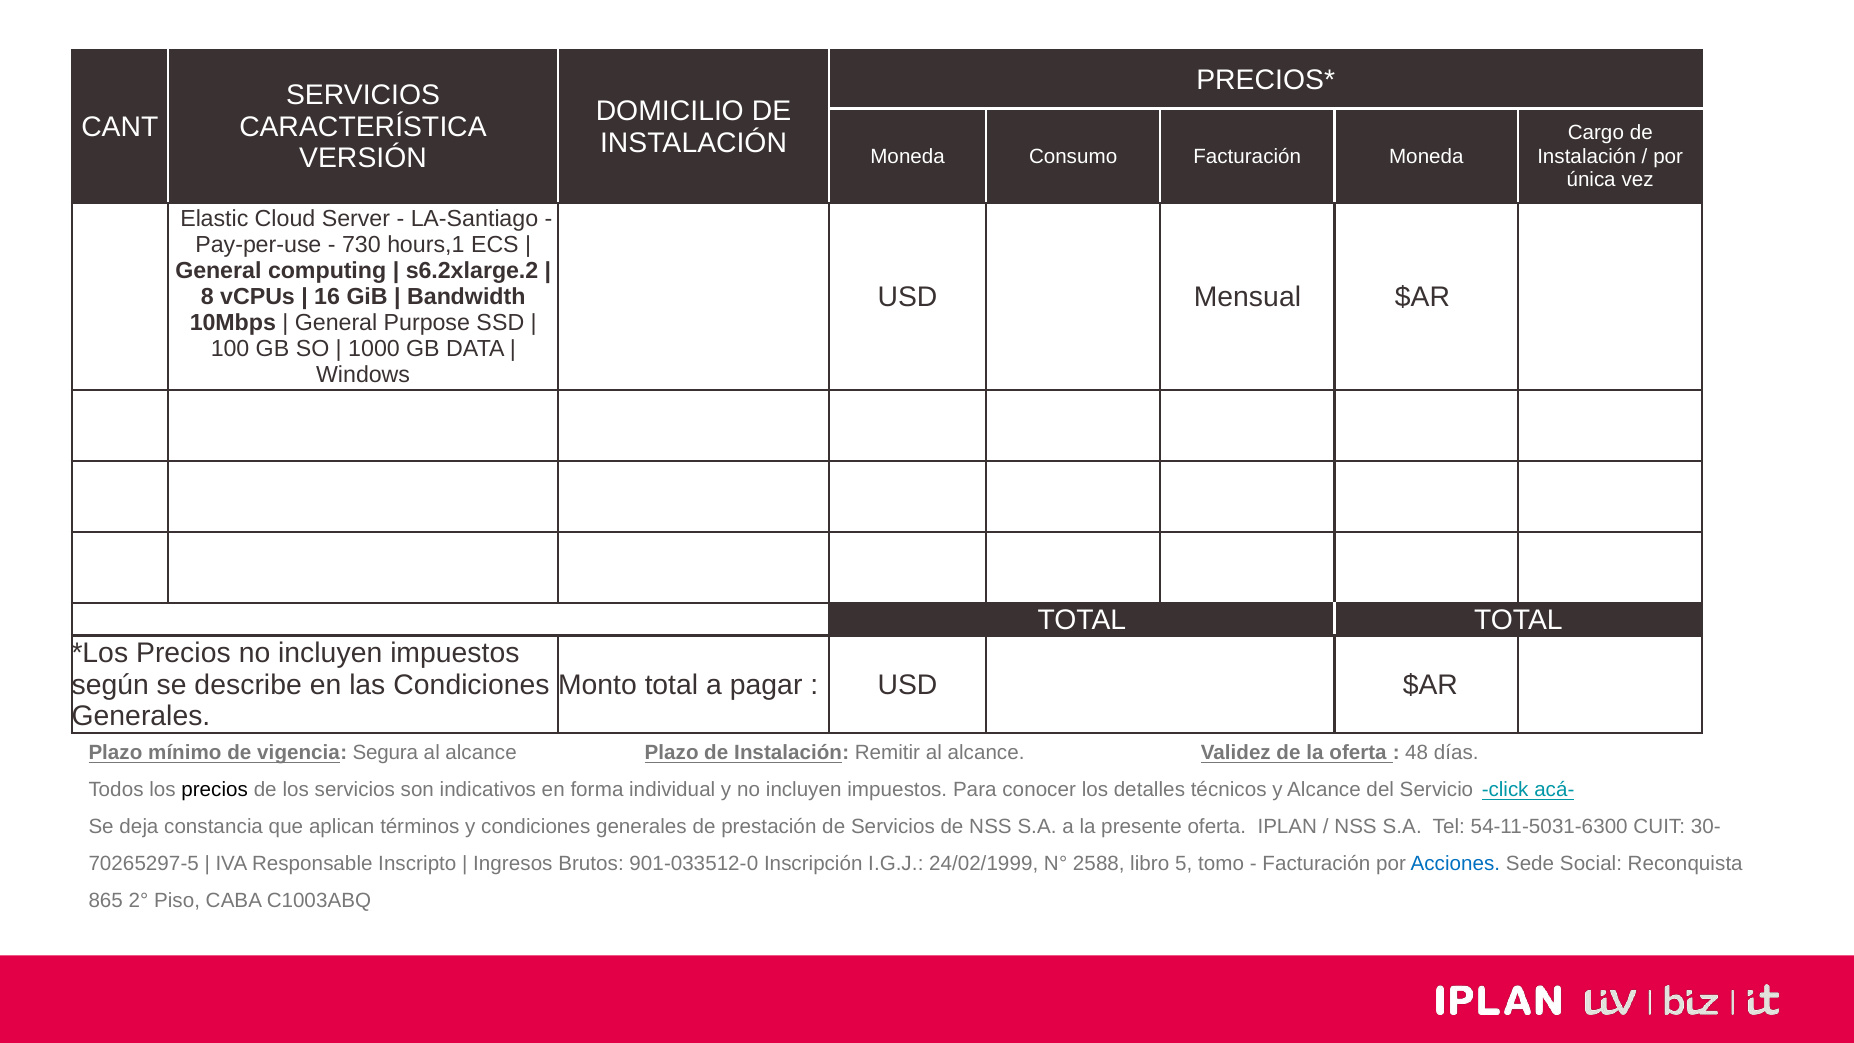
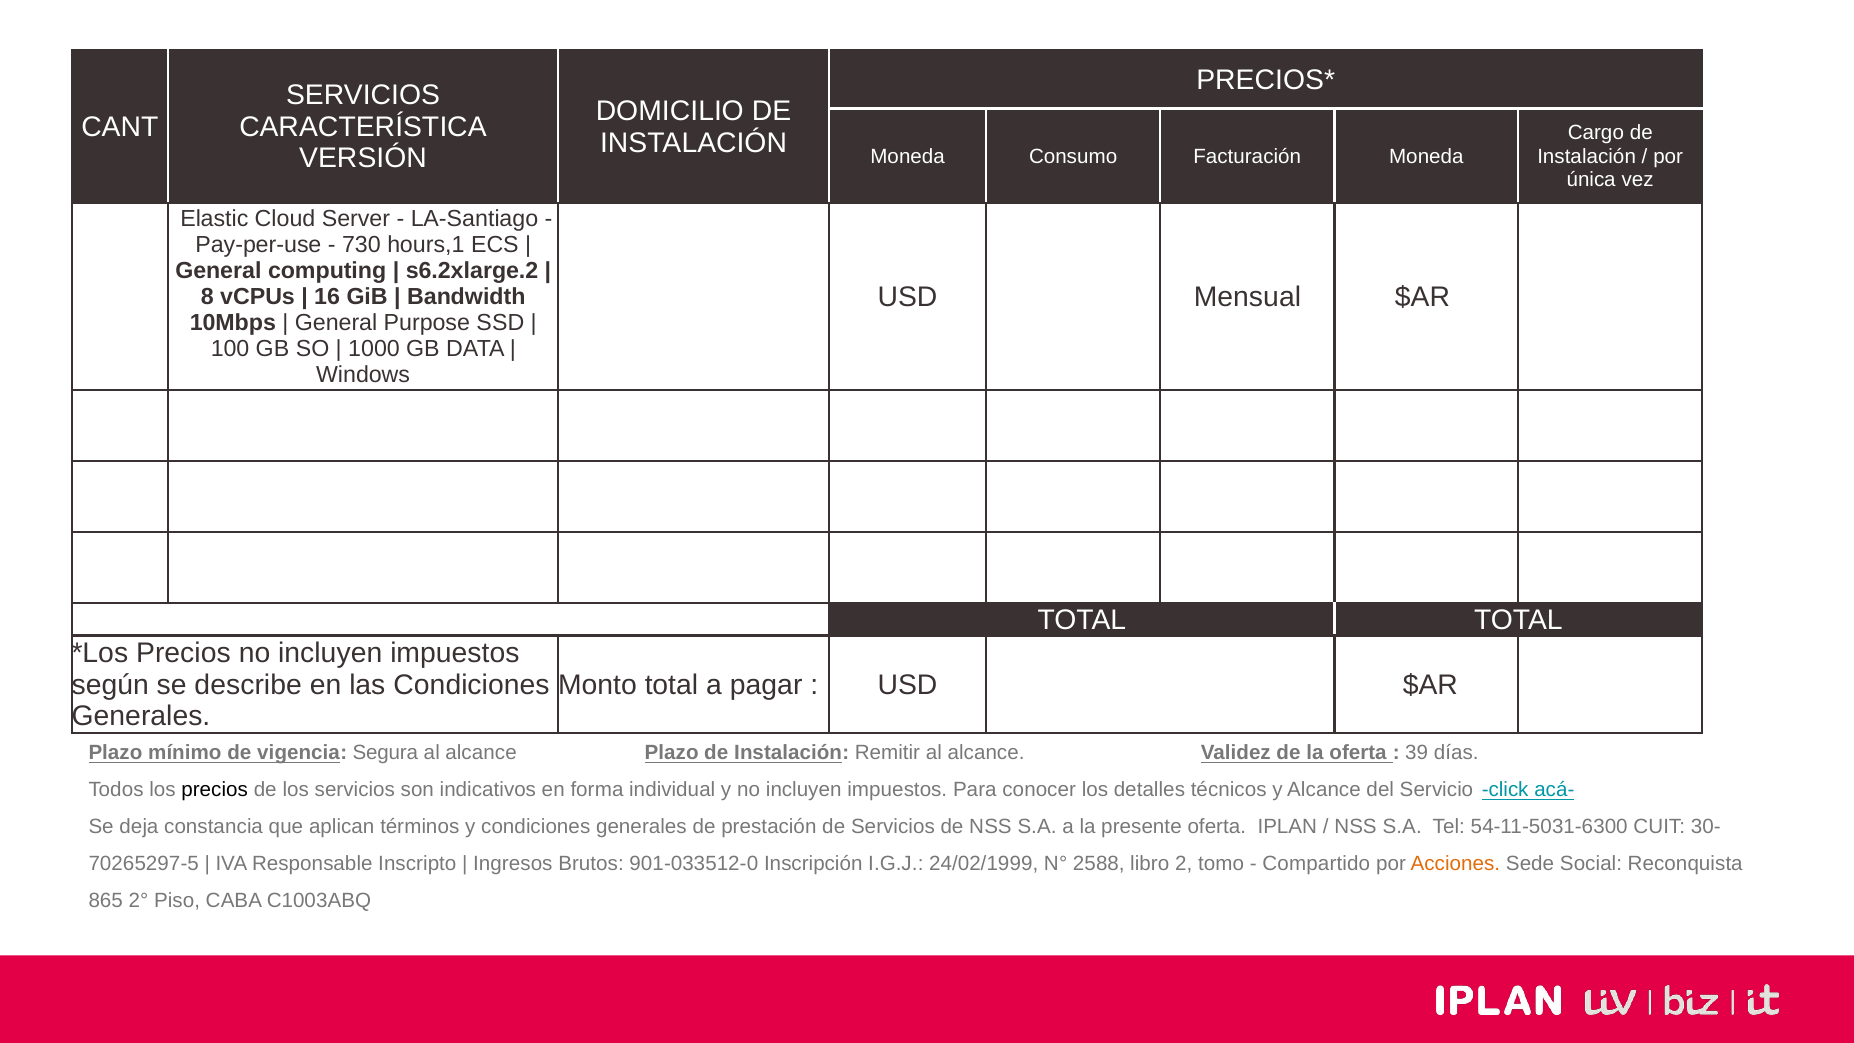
48: 48 -> 39 (1417, 753)
5: 5 -> 2 (1184, 864)
Facturación: Facturación -> Compartido (1316, 864)
Acciones colour: blue -> orange (1455, 864)
